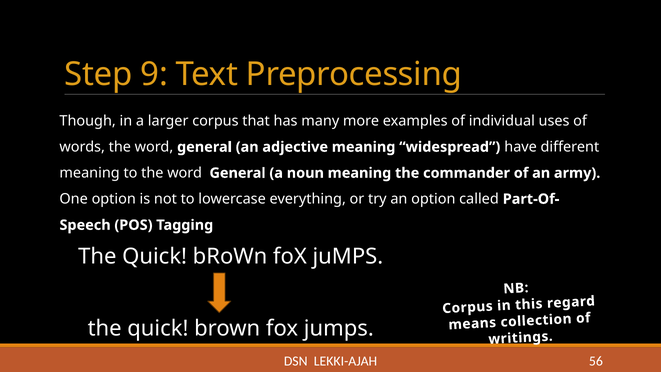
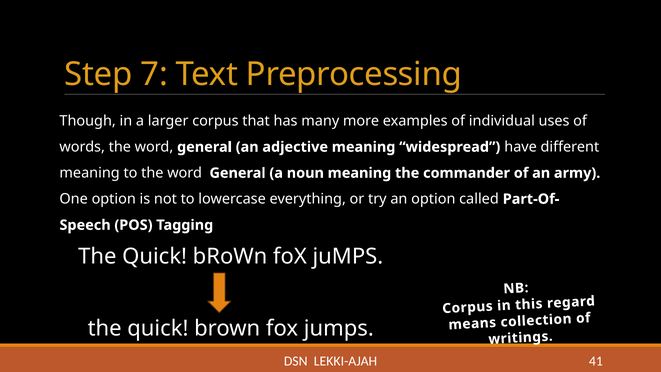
9: 9 -> 7 (154, 74)
56: 56 -> 41 (596, 361)
